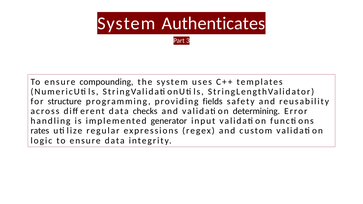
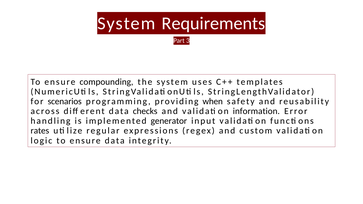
Authenticates: Authenticates -> Requirements (214, 23)
structure: structure -> scenarios (65, 101)
fields: fields -> when (213, 101)
determining: determining -> information (256, 111)
